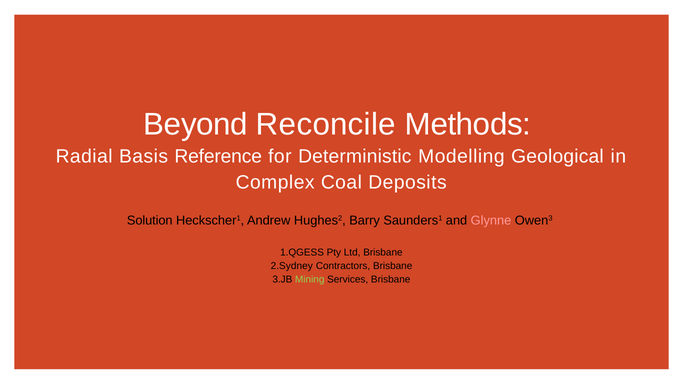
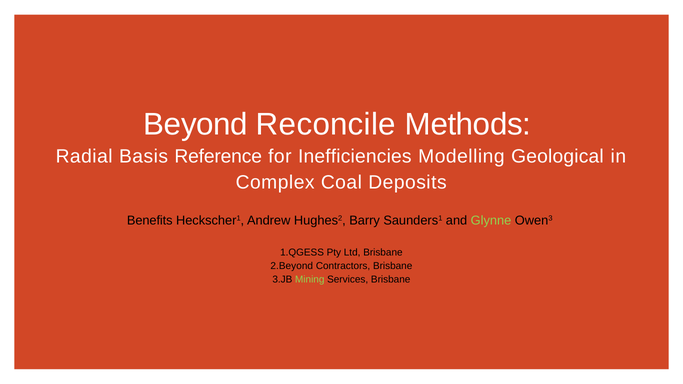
Deterministic: Deterministic -> Inefficiencies (355, 157)
Solution: Solution -> Benefits (150, 220)
Glynne colour: pink -> light green (491, 220)
2.Sydney: 2.Sydney -> 2.Beyond (292, 266)
